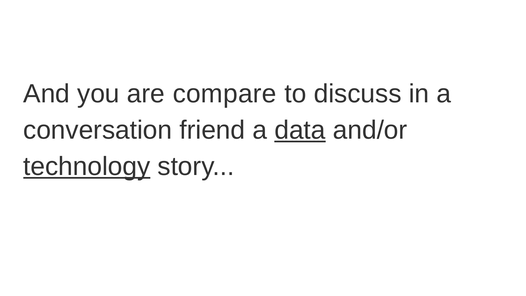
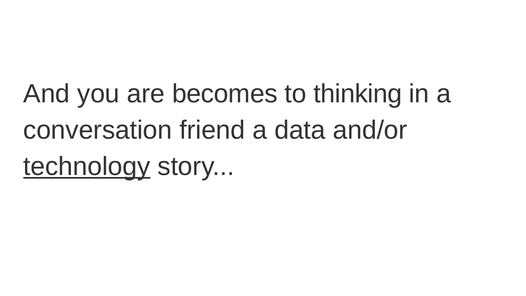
compare: compare -> becomes (225, 94)
discuss: discuss -> thinking (358, 94)
data underline: present -> none (300, 130)
